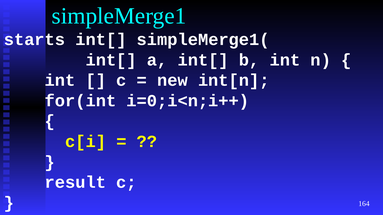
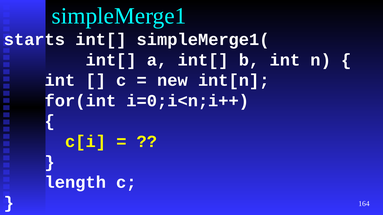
result: result -> length (75, 183)
